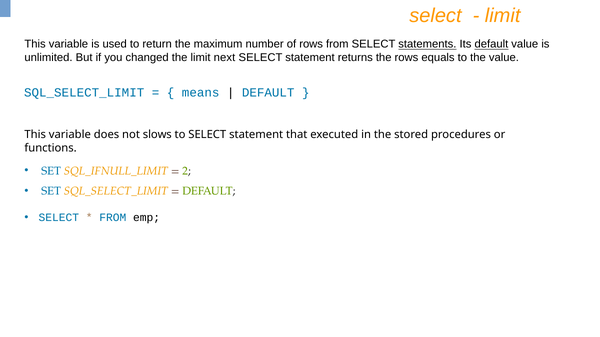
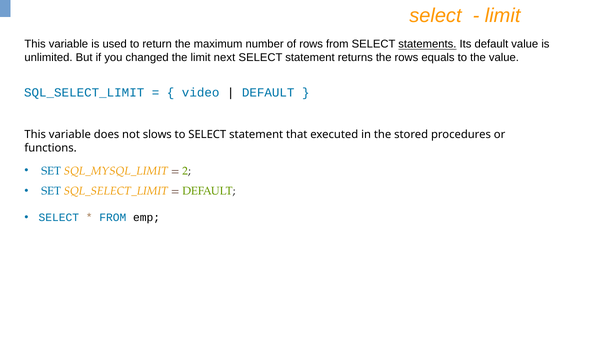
default underline: present -> none (491, 44)
means: means -> video (201, 93)
SQL_IFNULL_LIMIT: SQL_IFNULL_LIMIT -> SQL_MYSQL_LIMIT (116, 171)
